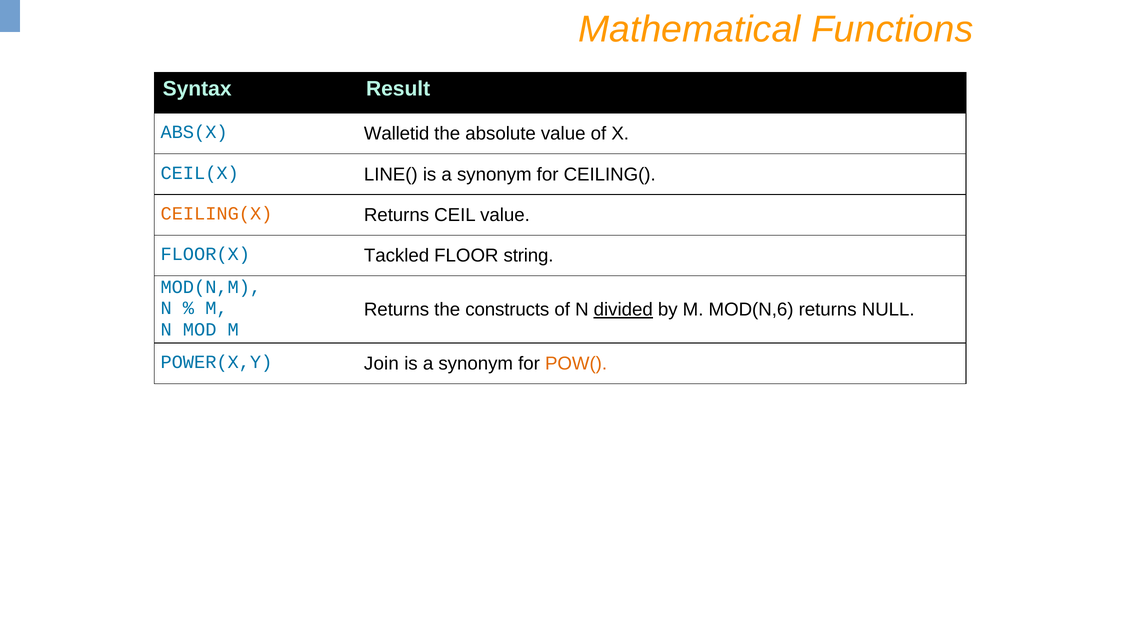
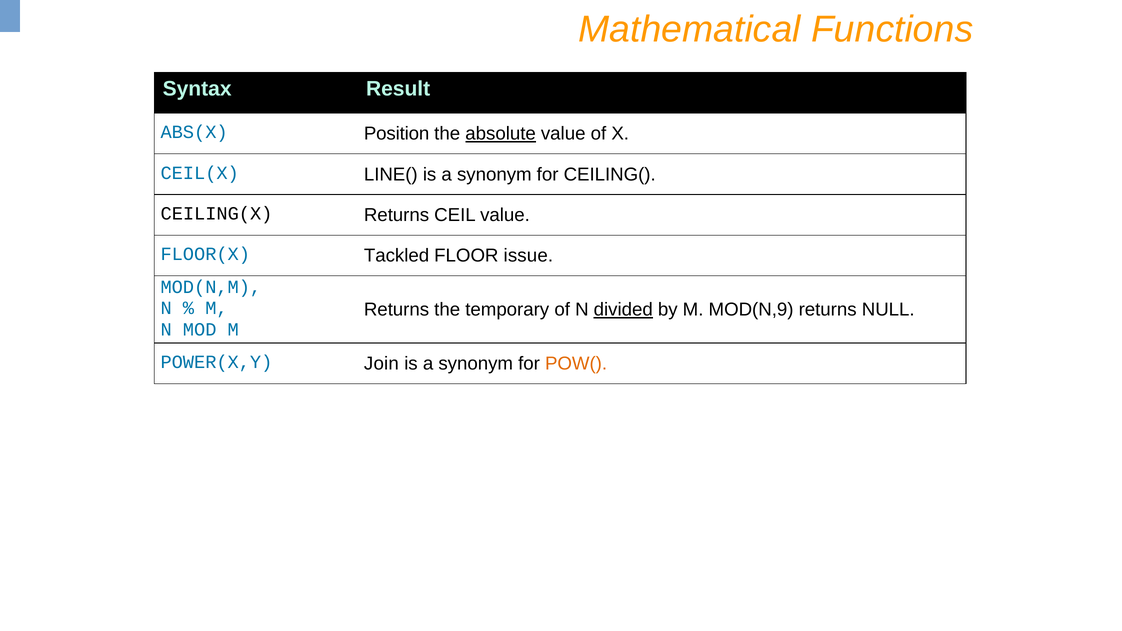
Walletid: Walletid -> Position (397, 134)
absolute underline: none -> present (501, 134)
CEILING(X colour: orange -> black (216, 214)
string: string -> issue (528, 256)
constructs: constructs -> temporary (507, 310)
MOD(N,6: MOD(N,6 -> MOD(N,9 (751, 310)
